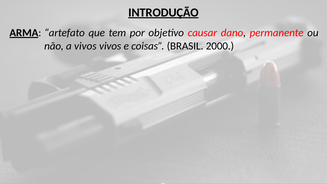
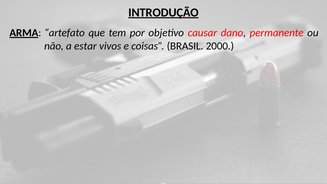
a vivos: vivos -> estar (85, 46)
